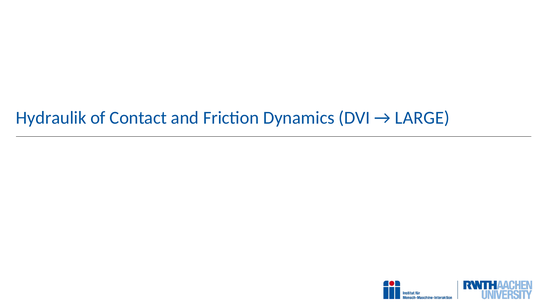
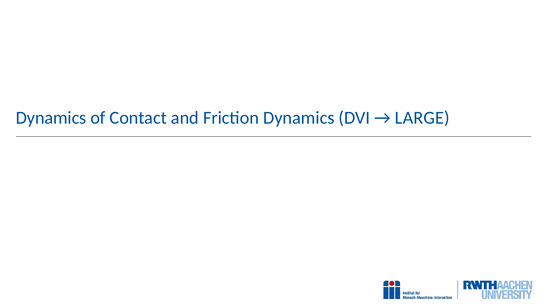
Hydraulik: Hydraulik -> Dynamics (51, 118)
